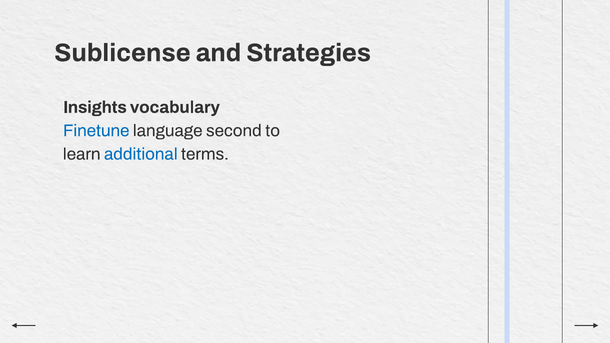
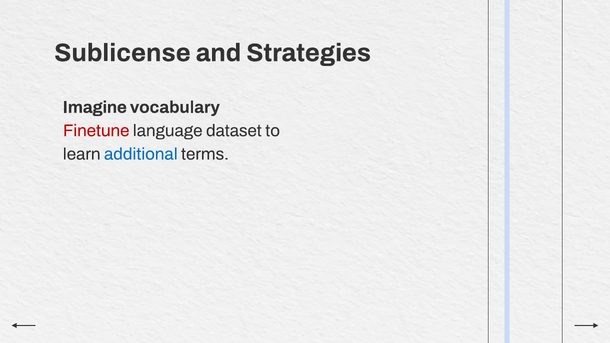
Insights: Insights -> Imagine (95, 107)
Finetune colour: blue -> red (96, 131)
second: second -> dataset (234, 131)
